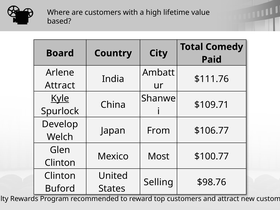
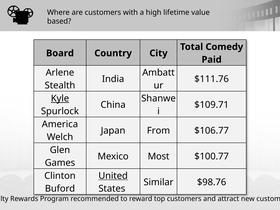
Attract: Attract -> Stealth (60, 85)
Develop: Develop -> America (60, 124)
Clinton: Clinton -> Games (60, 163)
United underline: none -> present (113, 176)
Selling: Selling -> Similar (159, 182)
